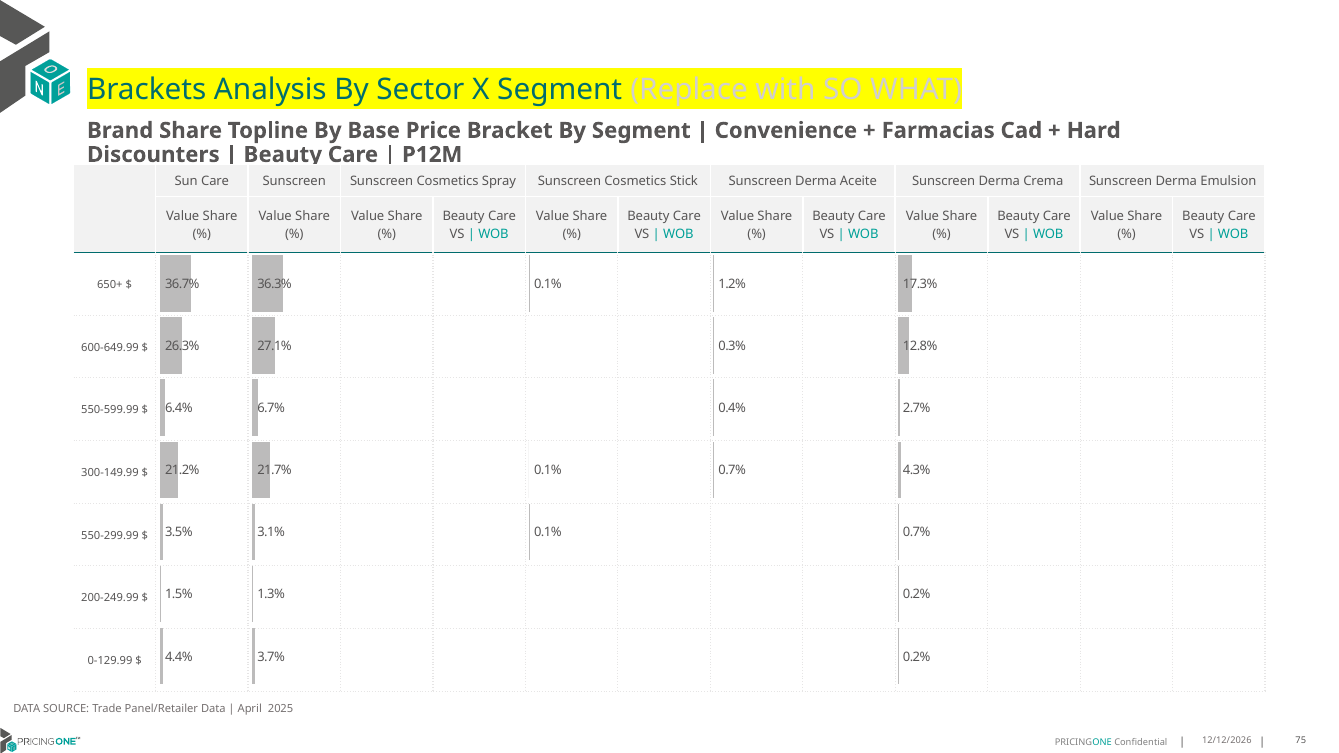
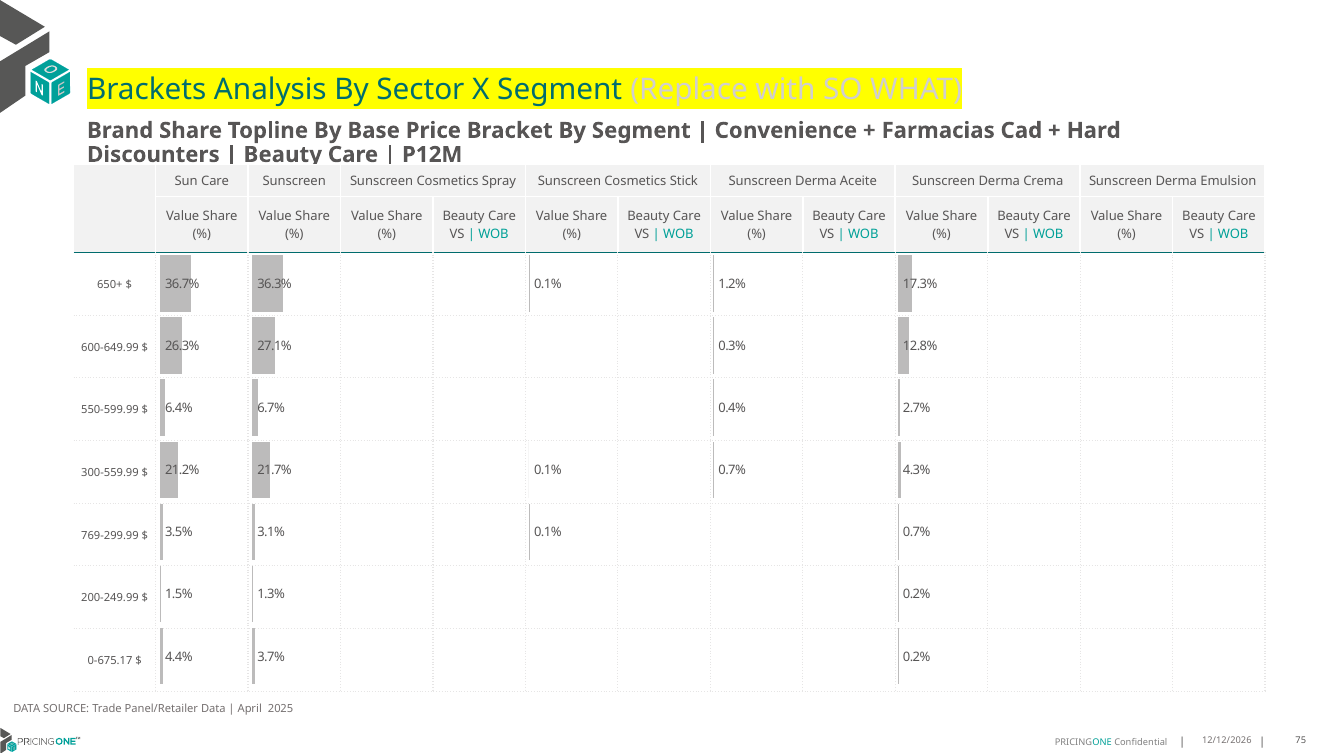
300-149.99: 300-149.99 -> 300-559.99 (110, 473)
550-299.99: 550-299.99 -> 769-299.99 (110, 536)
0-129.99: 0-129.99 -> 0-675.17 (110, 661)
